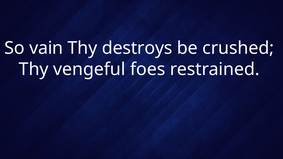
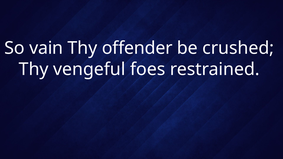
destroys: destroys -> offender (137, 48)
